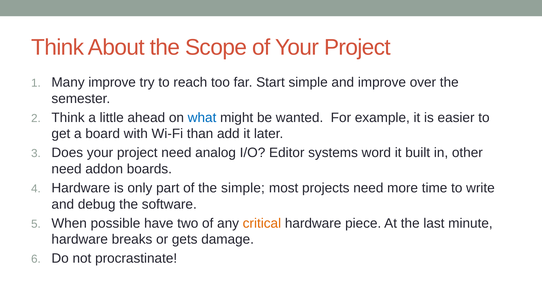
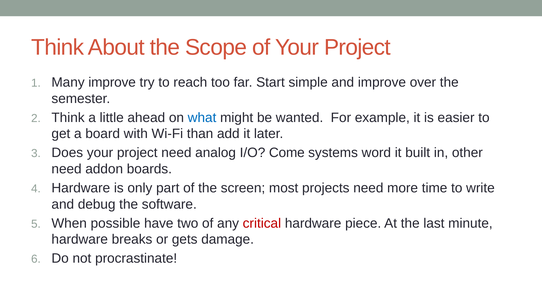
Editor: Editor -> Come (287, 153)
the simple: simple -> screen (243, 188)
critical colour: orange -> red (262, 223)
